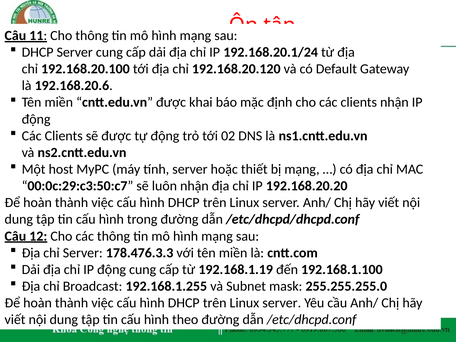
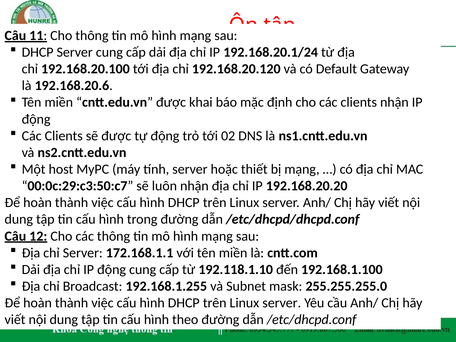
178.476.3.3: 178.476.3.3 -> 172.168.1.1 (140, 253)
192.168.1.19: 192.168.1.19 -> 192.118.1.10 (236, 270)
